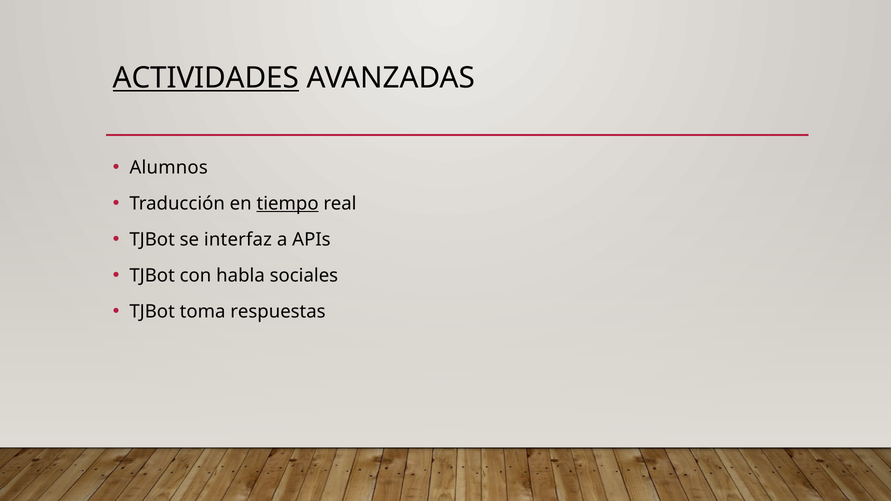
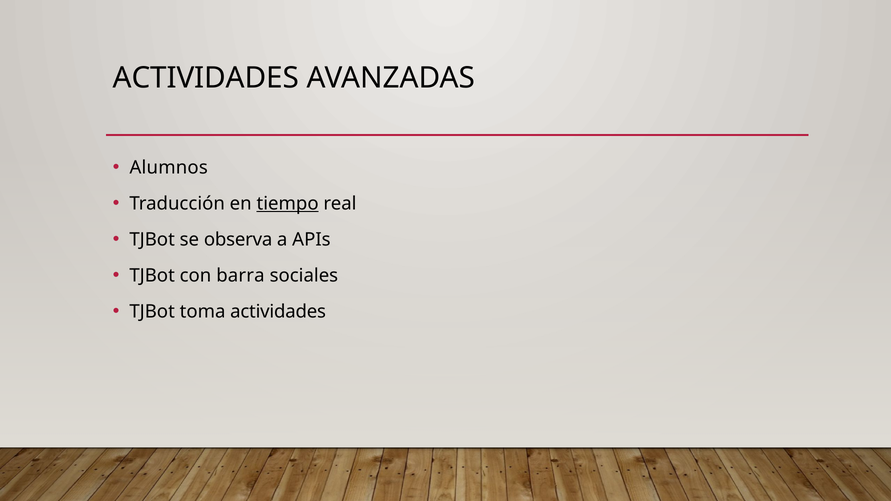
ACTIVIDADES underline: present -> none (206, 78)
interfaz: interfaz -> observa (238, 240)
habla: habla -> barra (240, 276)
toma respuestas: respuestas -> actividades (278, 312)
